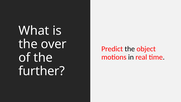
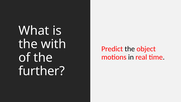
over: over -> with (54, 44)
